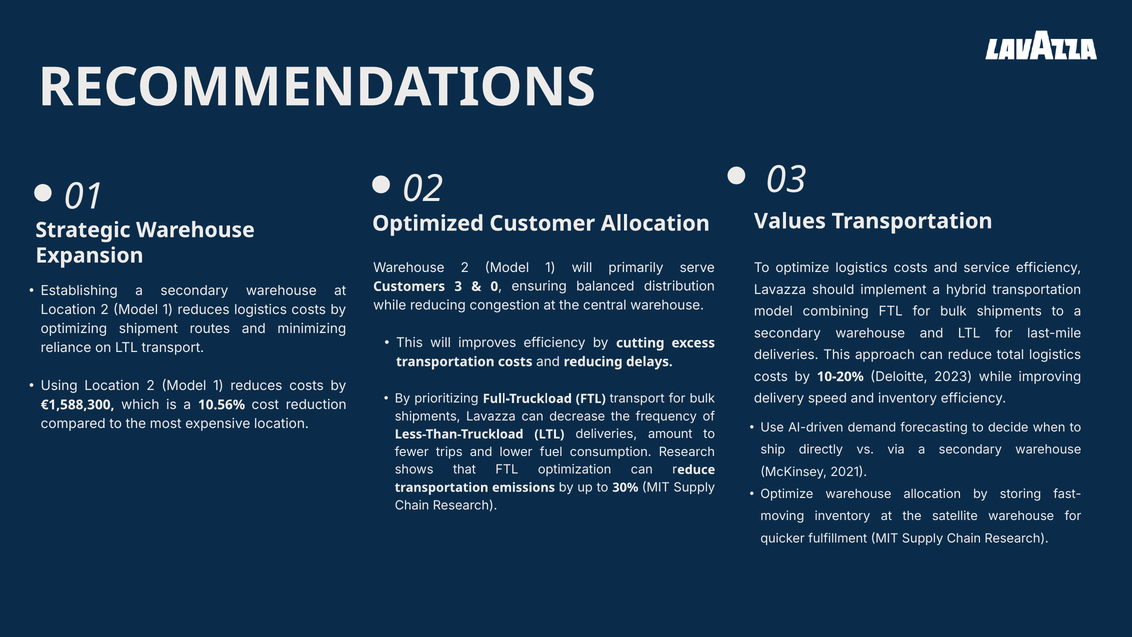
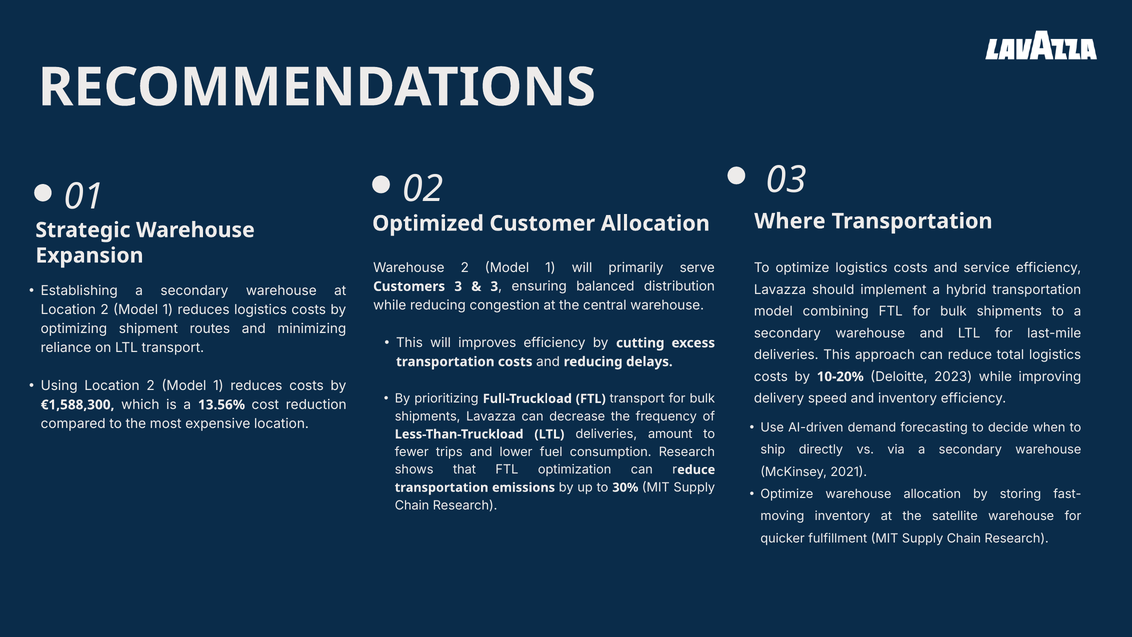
Values: Values -> Where (790, 221)
0: 0 -> 3 (494, 286)
10.56%: 10.56% -> 13.56% (222, 405)
